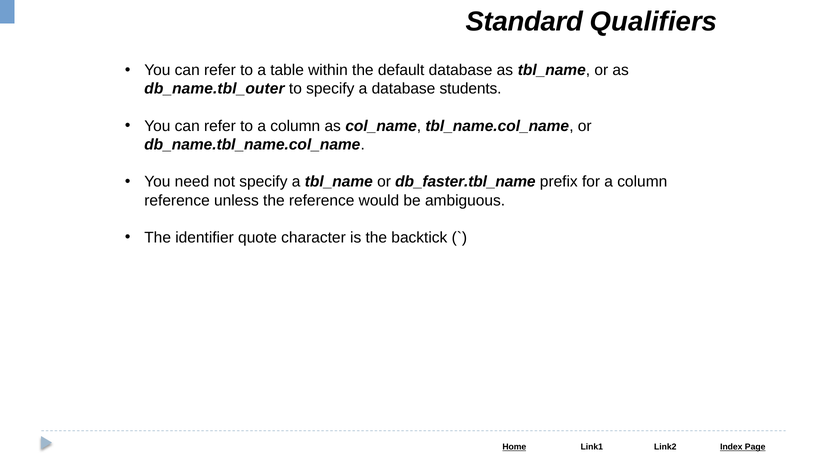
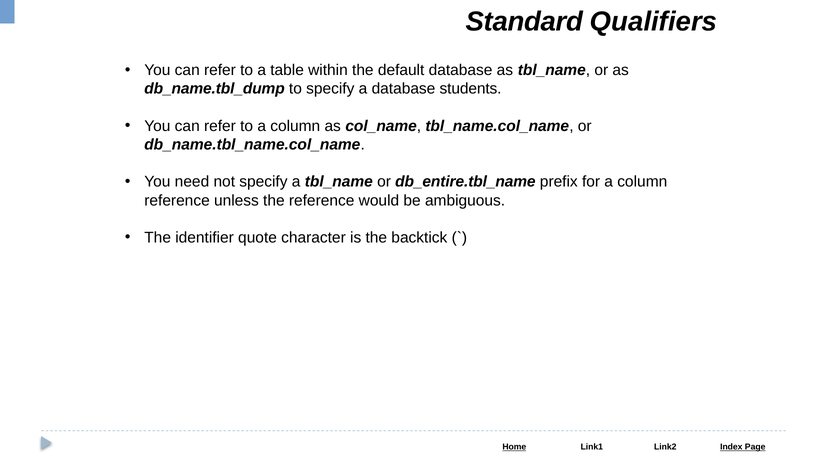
db_name.tbl_outer: db_name.tbl_outer -> db_name.tbl_dump (215, 89)
db_faster.tbl_name: db_faster.tbl_name -> db_entire.tbl_name (465, 182)
